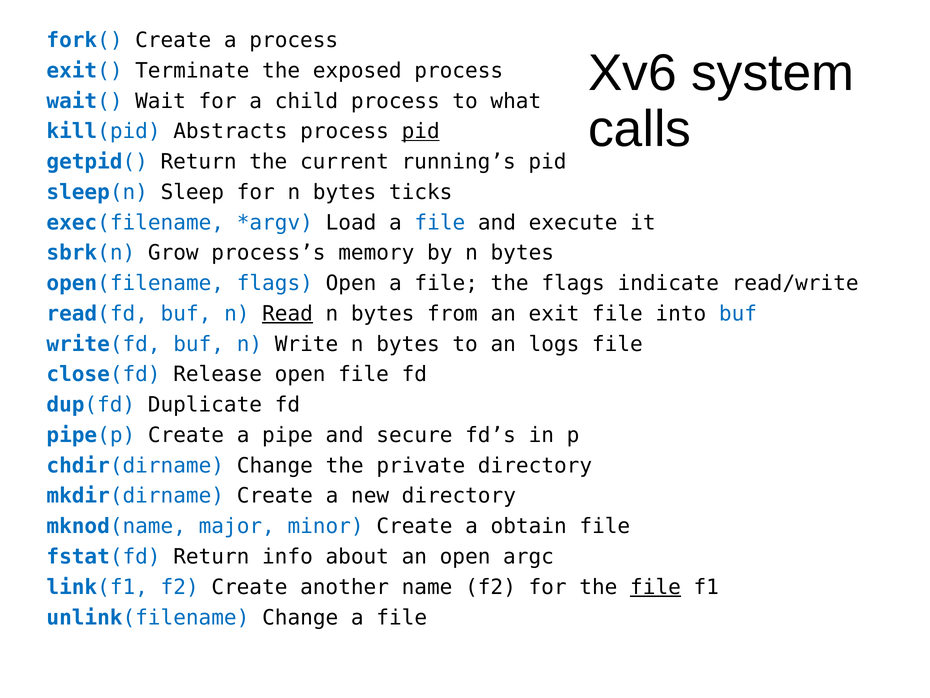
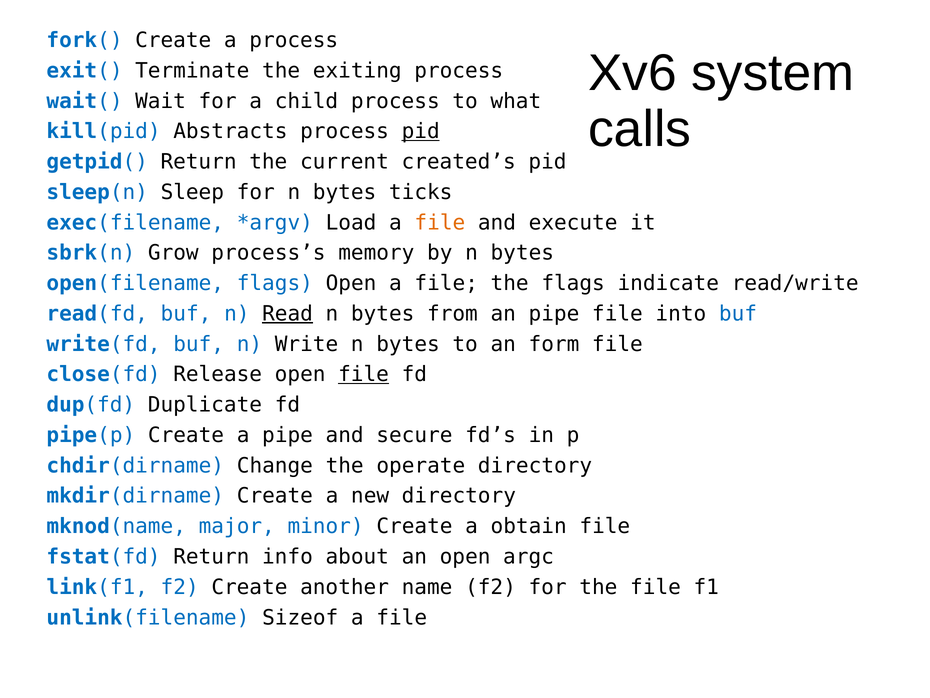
exposed: exposed -> exiting (357, 71)
running’s: running’s -> created’s (459, 162)
file colour: blue -> orange (440, 222)
an exit: exit -> pipe (554, 313)
logs: logs -> form (554, 344)
file underline: none -> present (364, 374)
private: private -> operate (421, 465)
file underline: present -> none (656, 587)
unlink(filename Change: Change -> Sizeof (300, 617)
